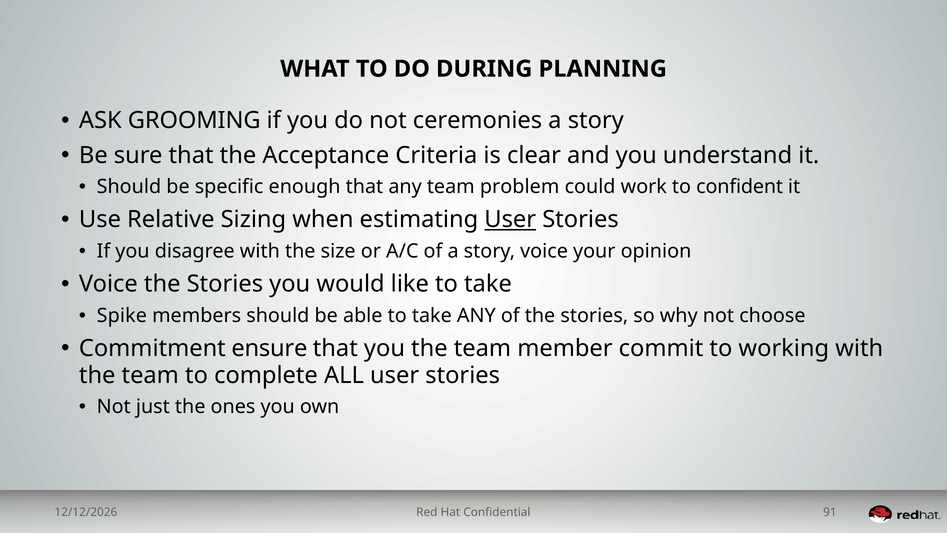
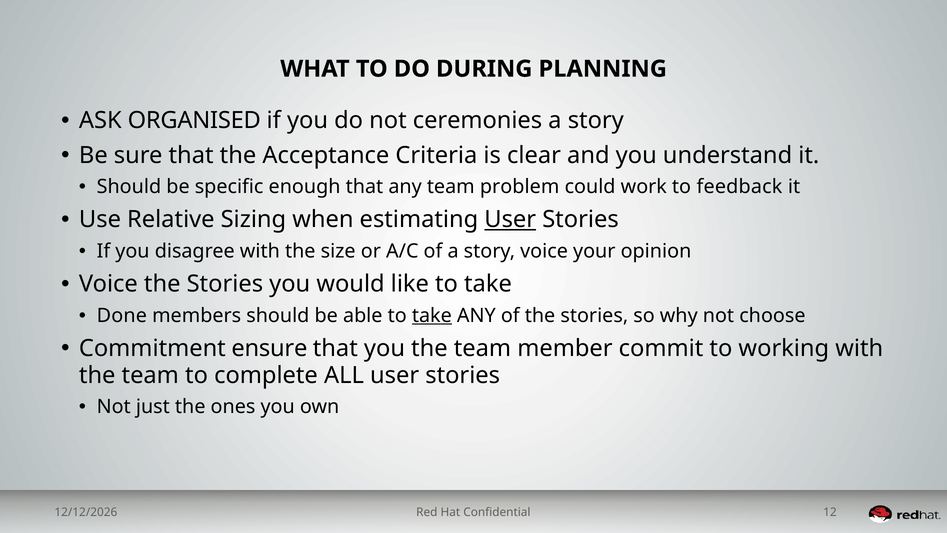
GROOMING: GROOMING -> ORGANISED (194, 120)
confident: confident -> feedback (739, 187)
Spike: Spike -> Done (122, 315)
take underline: none -> present (432, 315)
91: 91 -> 12 (830, 512)
